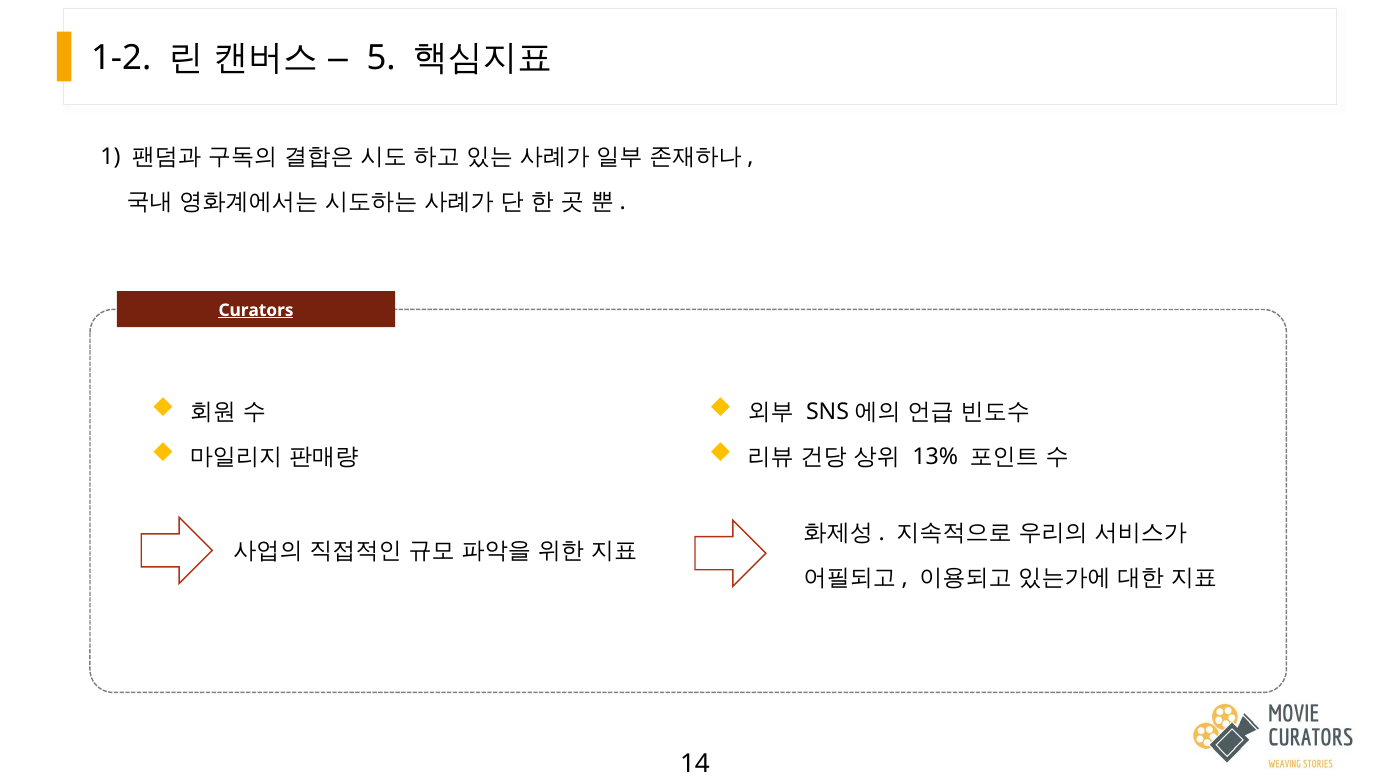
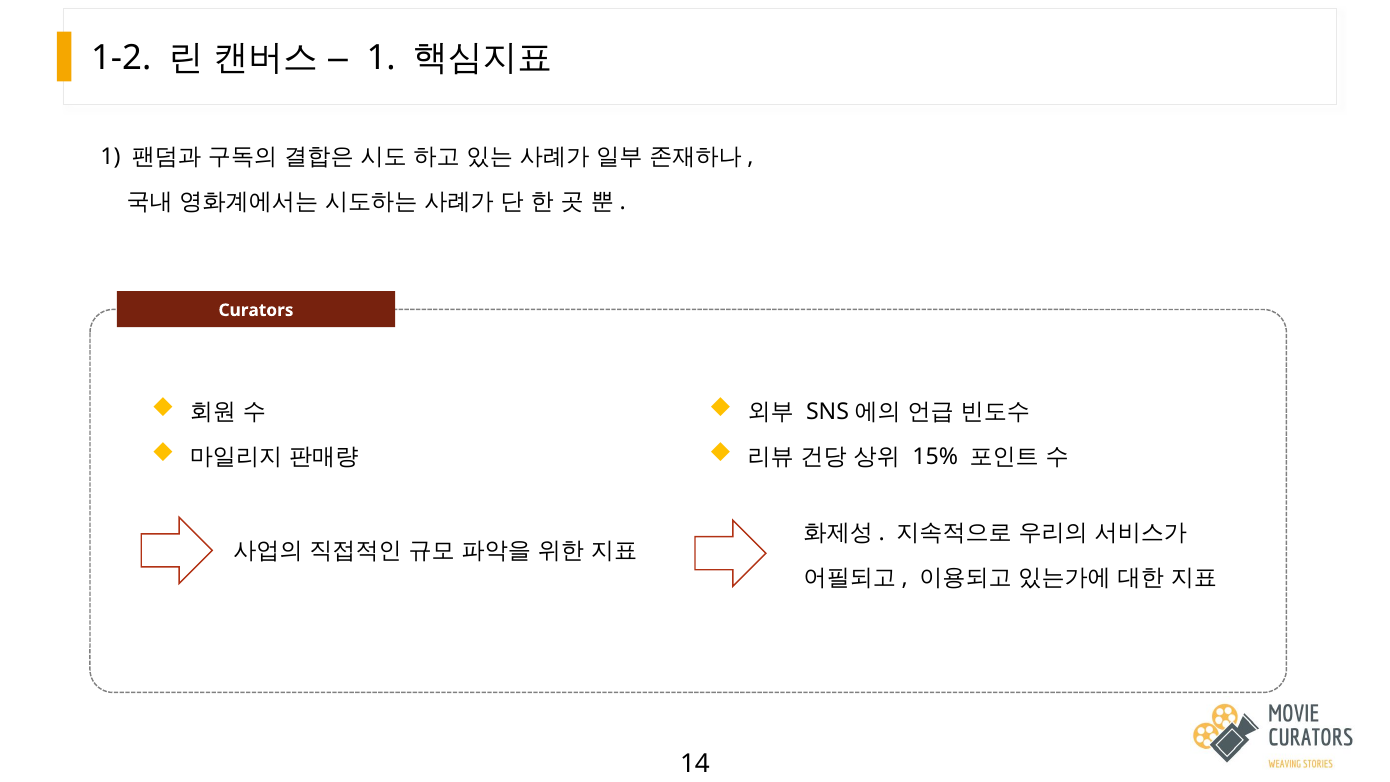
5: 5 -> 1 (381, 58)
Curators underline: present -> none (256, 310)
13%: 13% -> 15% (935, 457)
